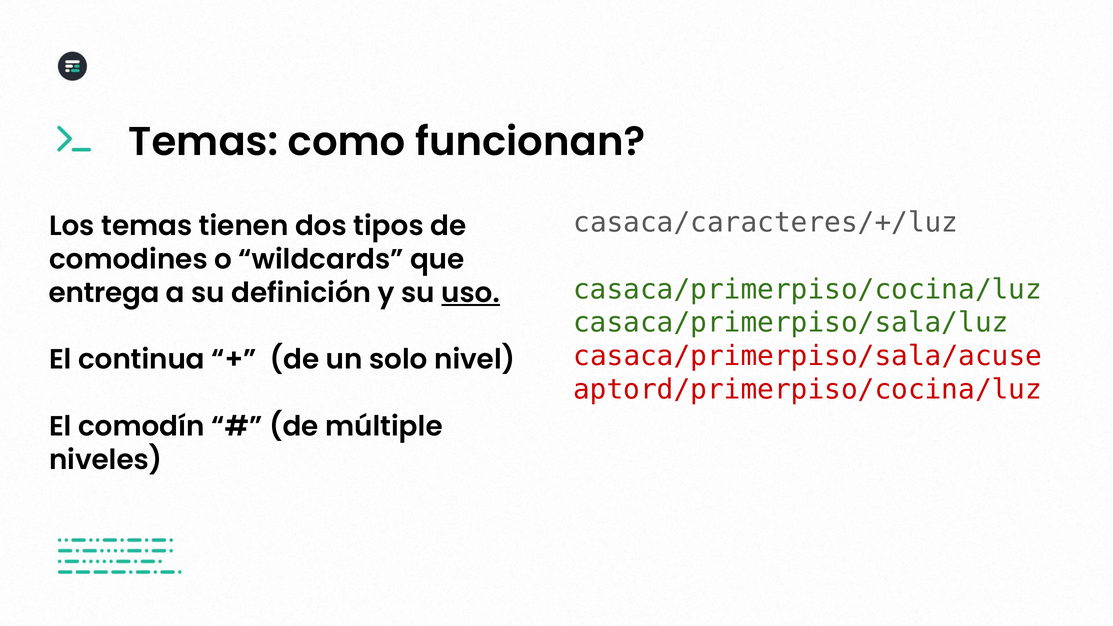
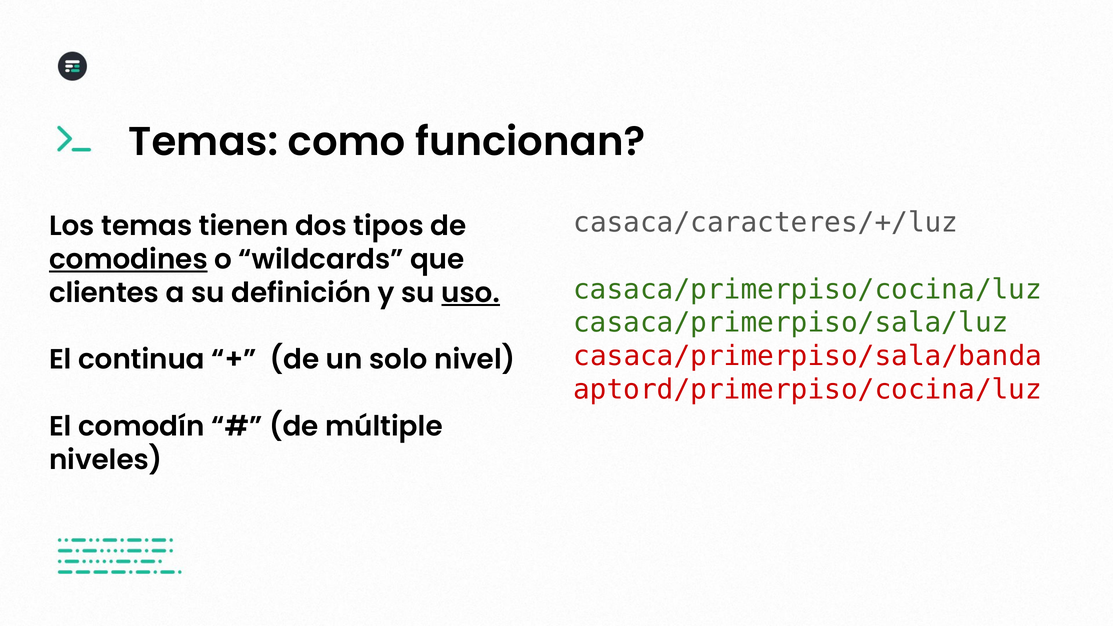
comodines underline: none -> present (128, 260)
entrega: entrega -> clientes (104, 293)
casaca/primerpiso/sala/acuse: casaca/primerpiso/sala/acuse -> casaca/primerpiso/sala/banda (808, 356)
